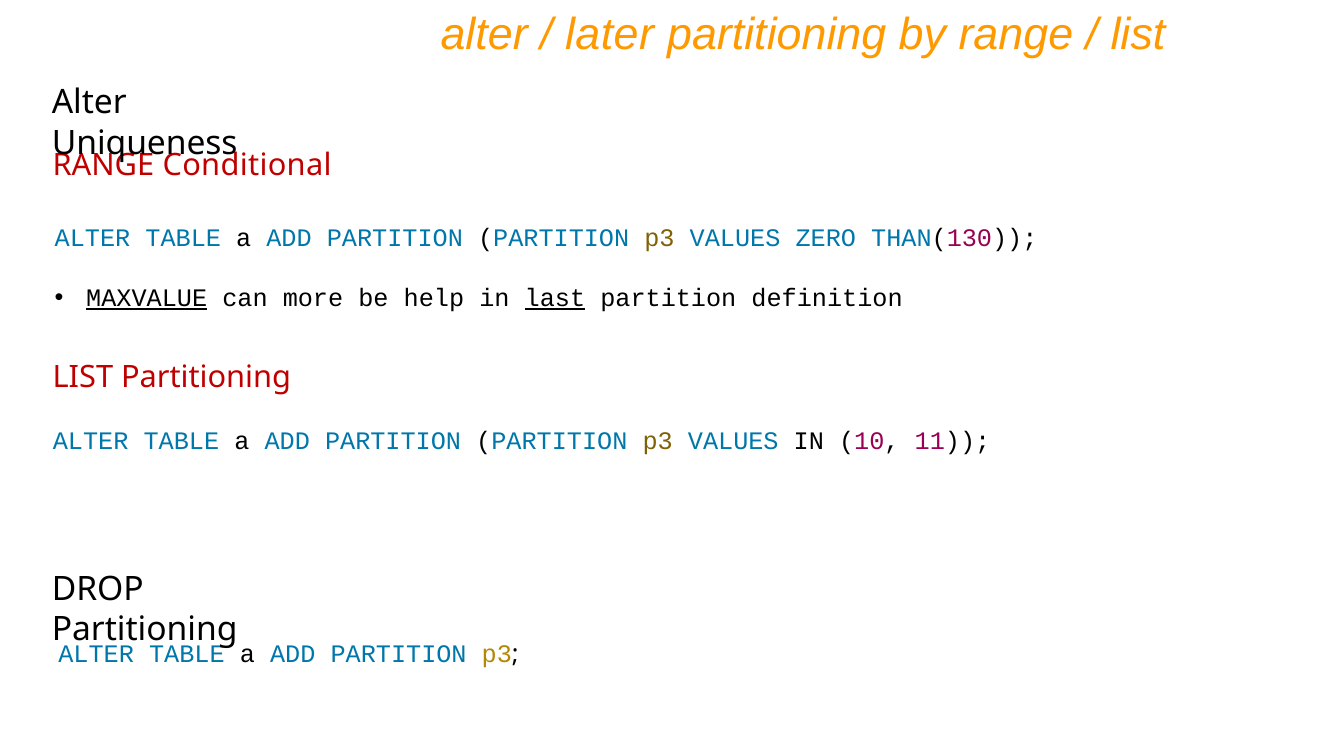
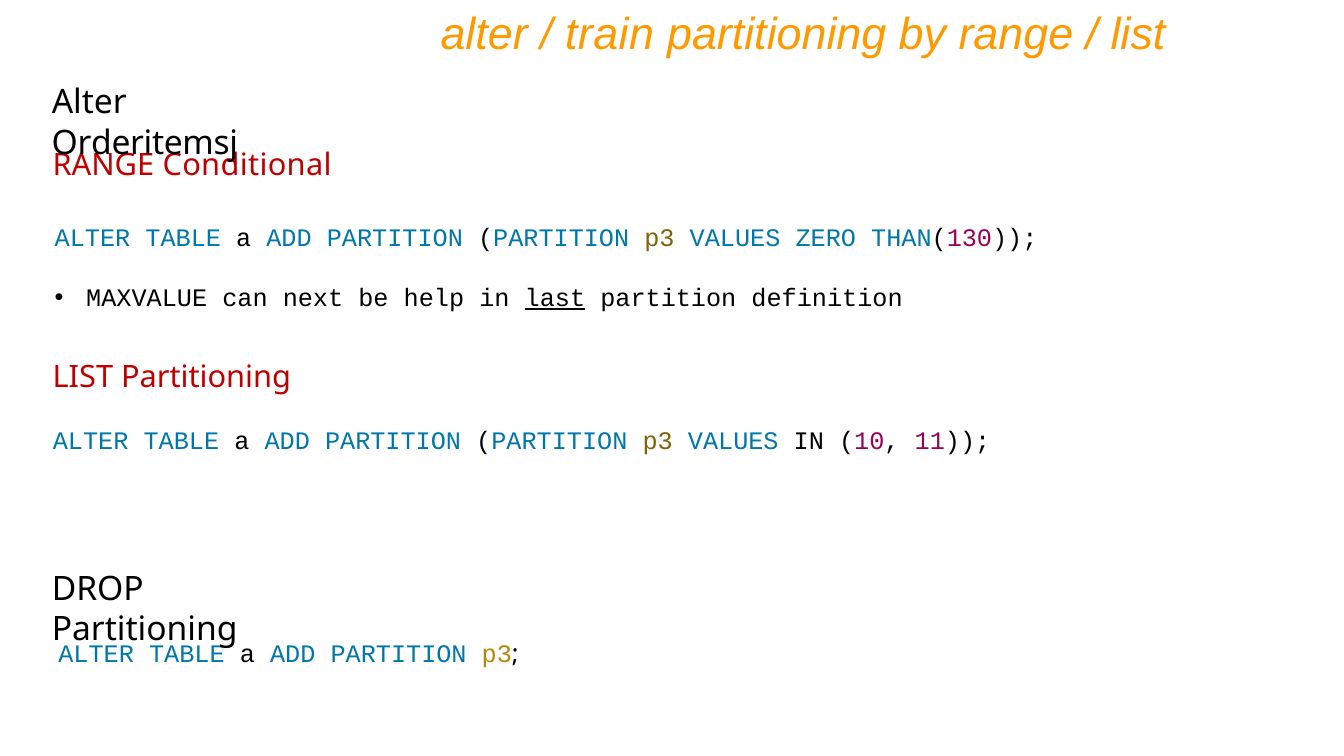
later: later -> train (610, 35)
Uniqueness: Uniqueness -> Orderitemsj (145, 143)
MAXVALUE underline: present -> none (147, 298)
more: more -> next (313, 298)
